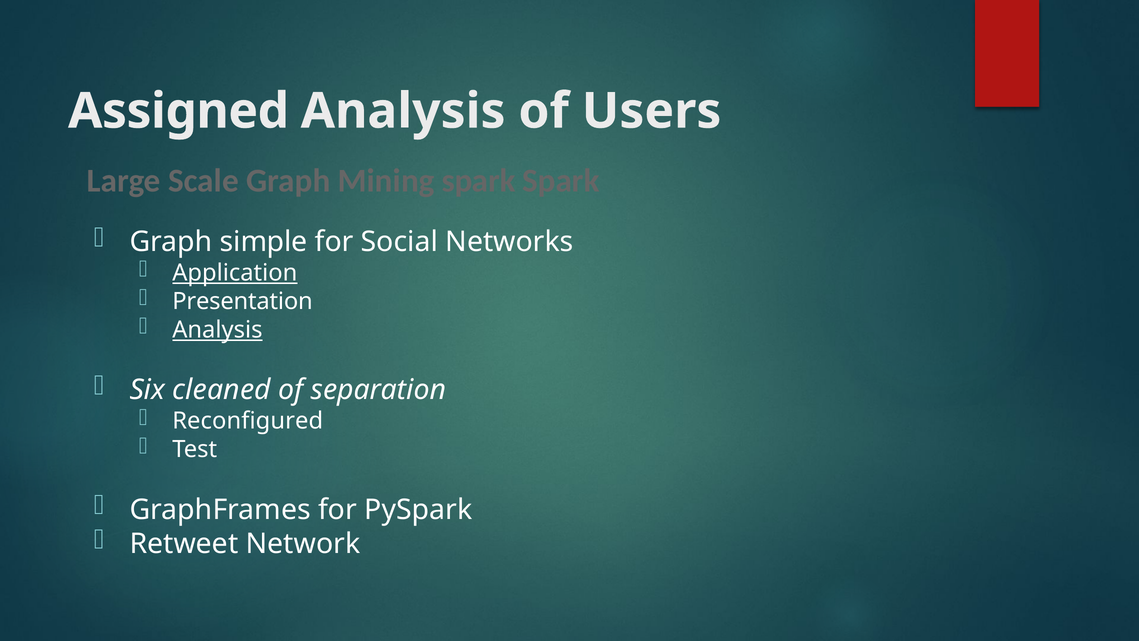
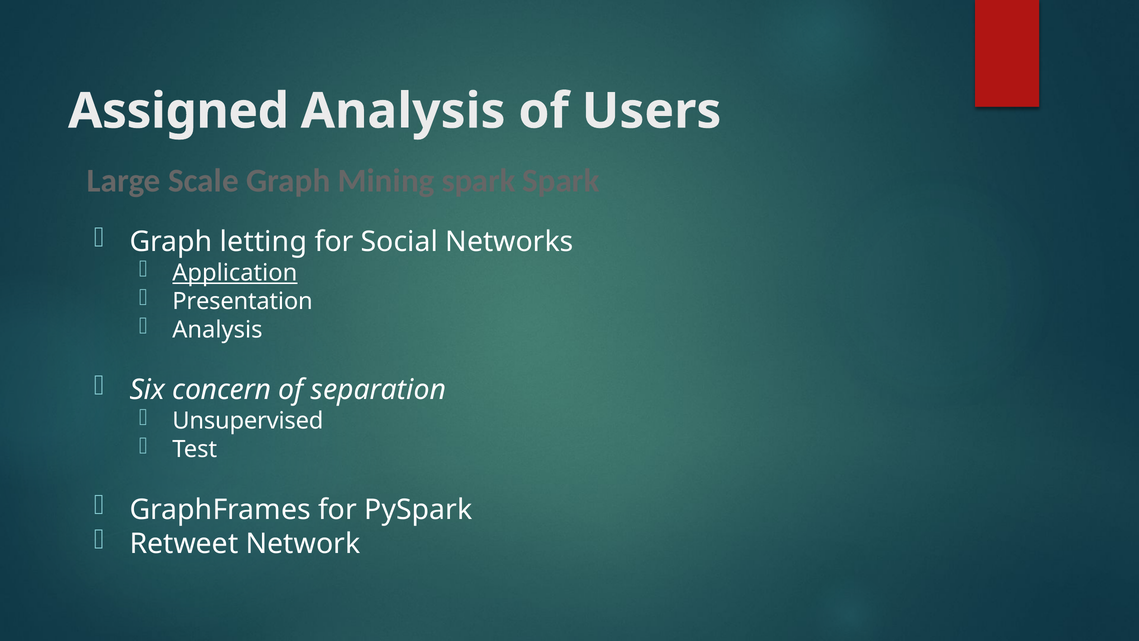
simple: simple -> letting (264, 242)
Analysis underline: present -> none (217, 330)
cleaned: cleaned -> concern (222, 390)
Reconfigured: Reconfigured -> Unsupervised (248, 421)
